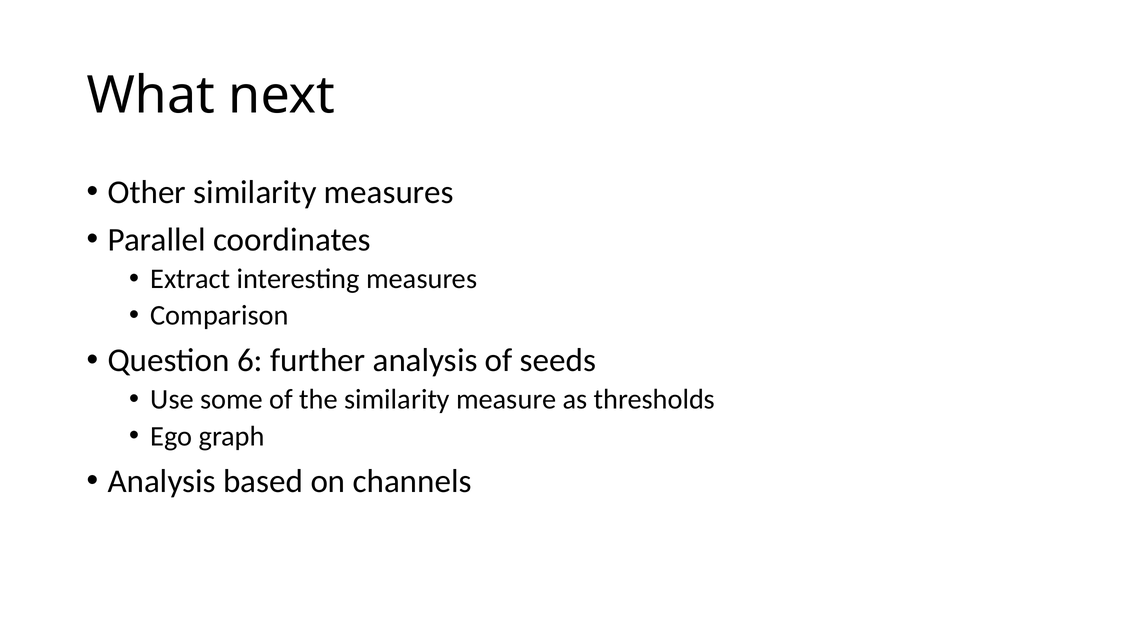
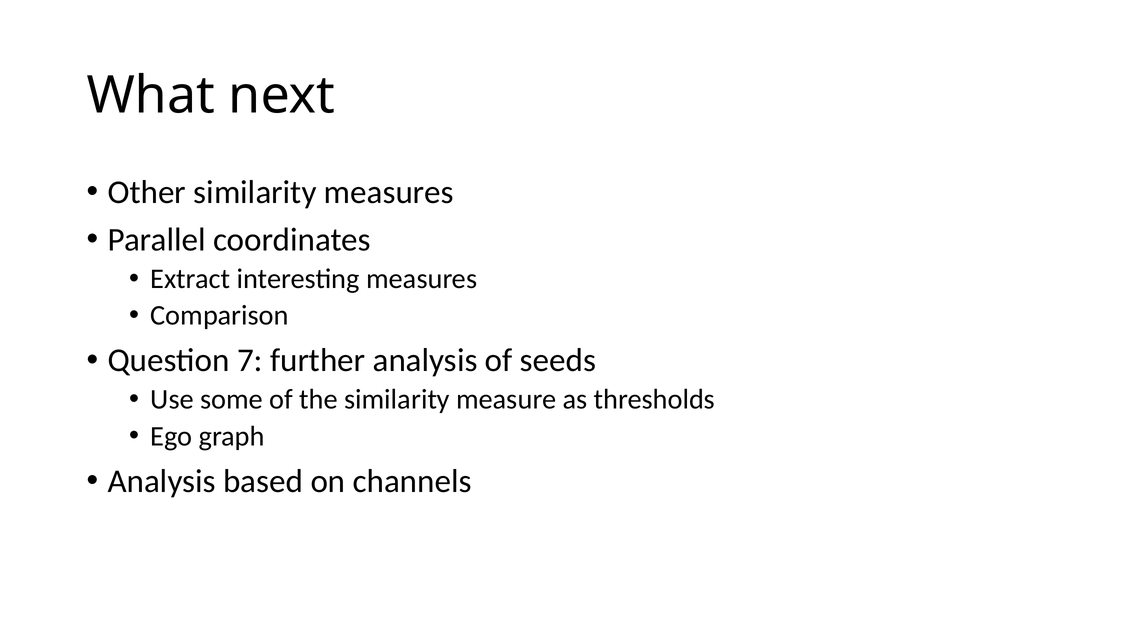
6: 6 -> 7 (250, 360)
